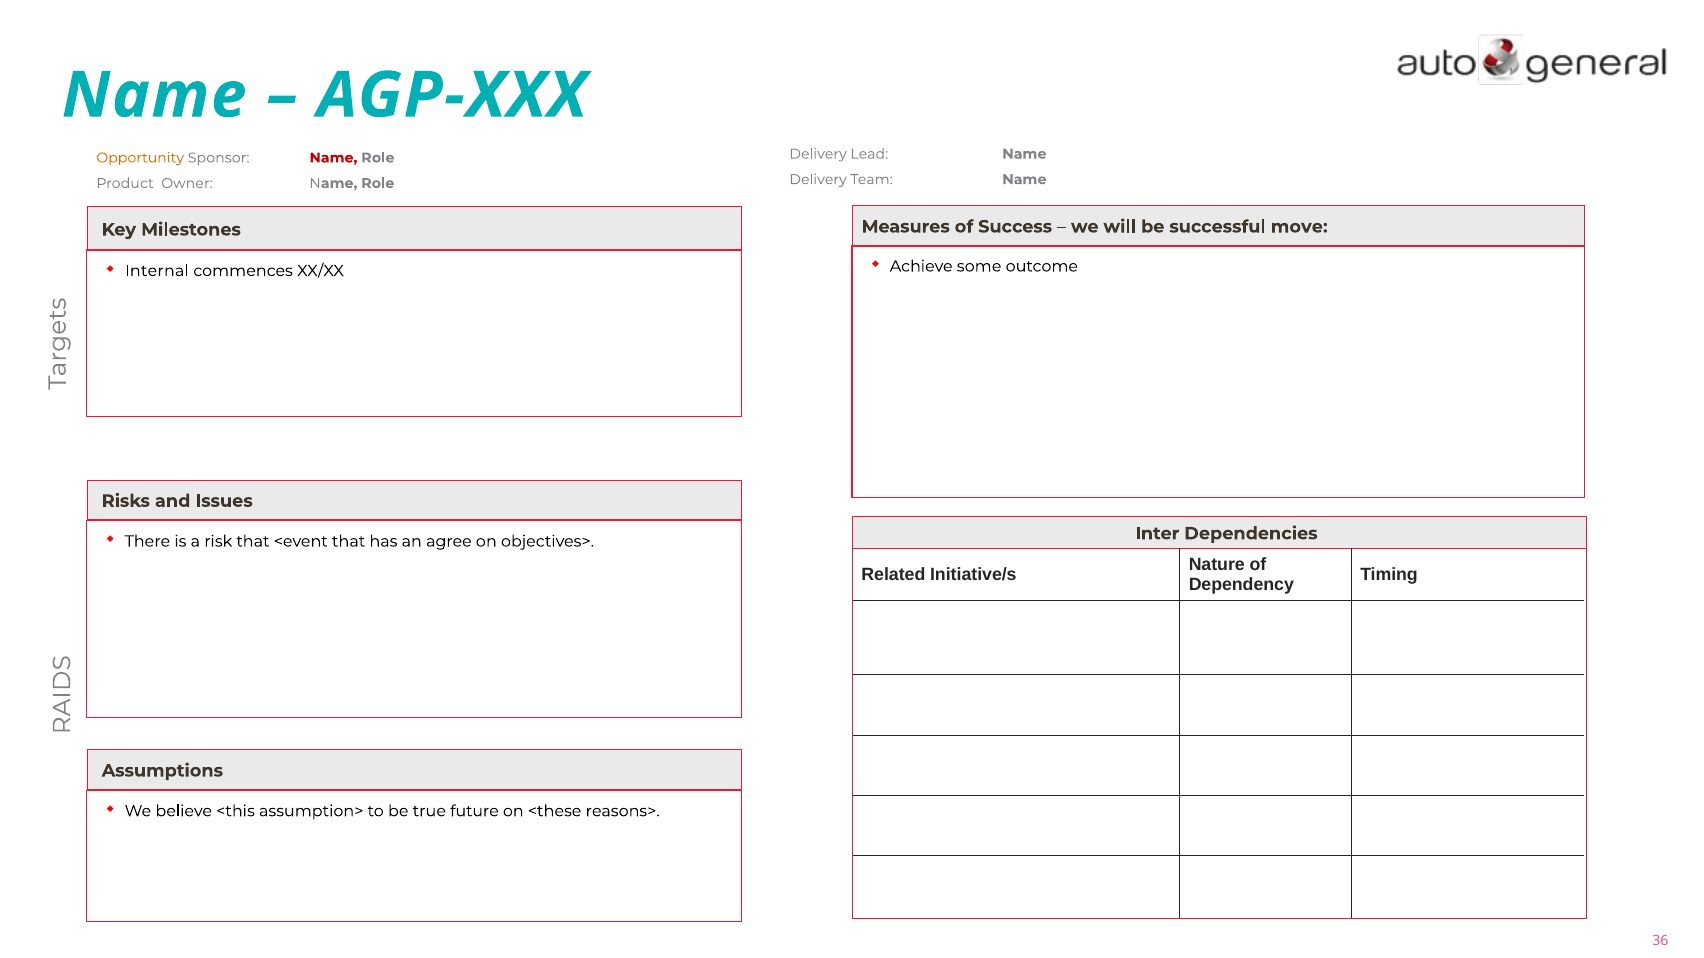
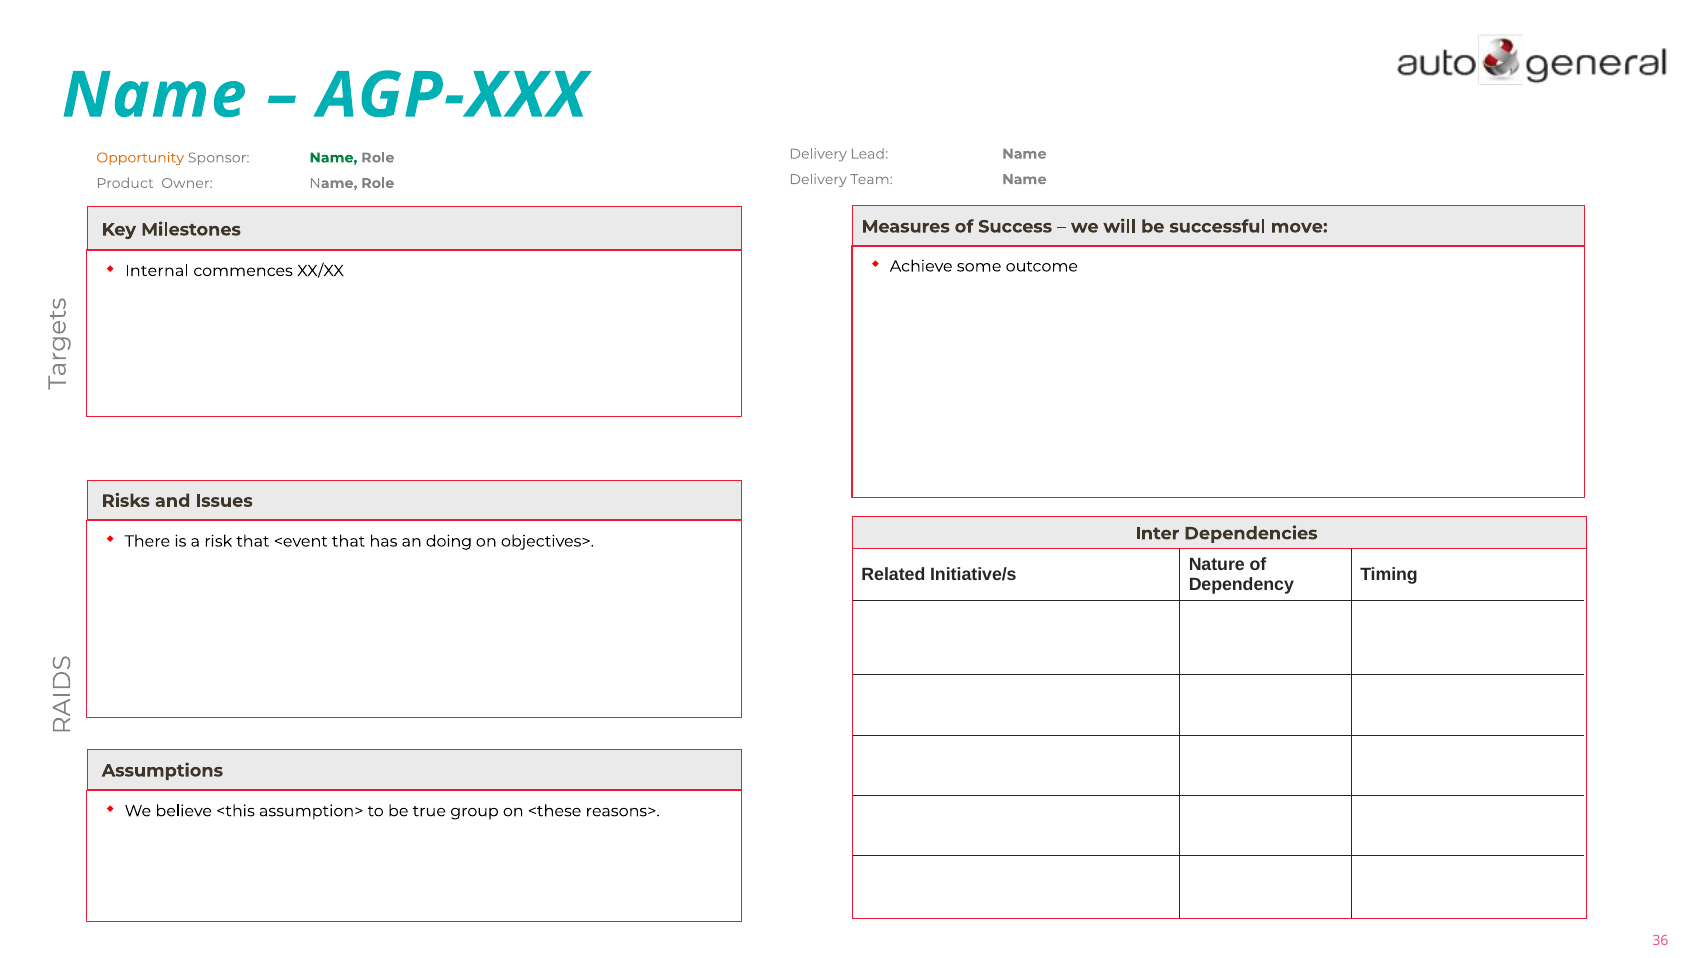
Name colour: red -> green (333, 158)
agree: agree -> doing (449, 542)
future: future -> group (474, 811)
